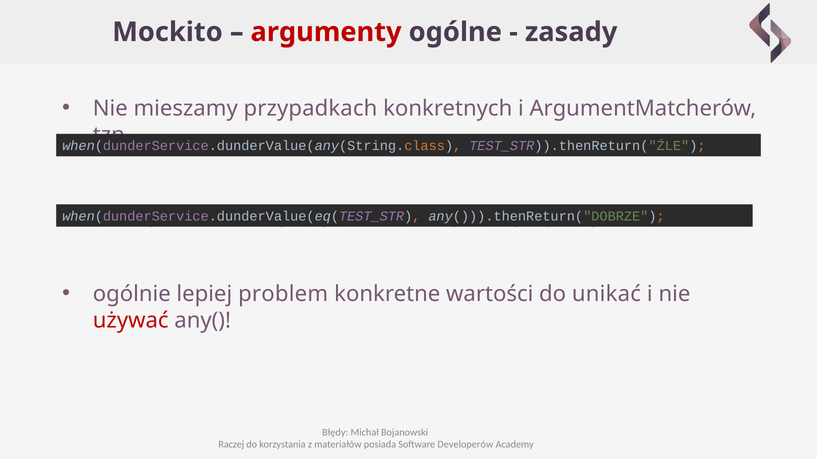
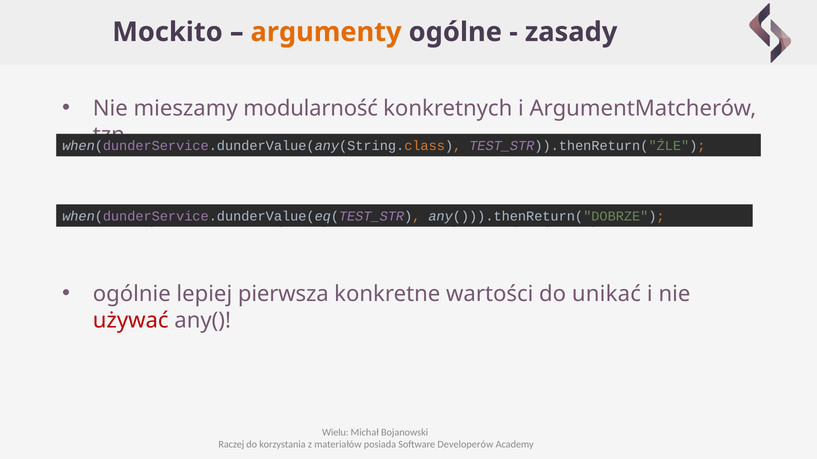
argumenty colour: red -> orange (326, 32)
przypadkach: przypadkach -> modularność (311, 108)
problem: problem -> pierwsza (283, 294)
Błędy: Błędy -> Wielu (335, 433)
